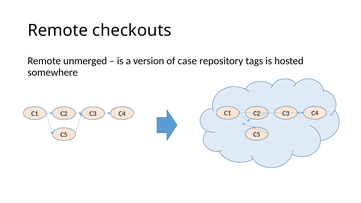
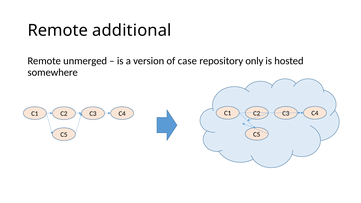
checkouts: checkouts -> additional (132, 30)
tags: tags -> only (254, 61)
